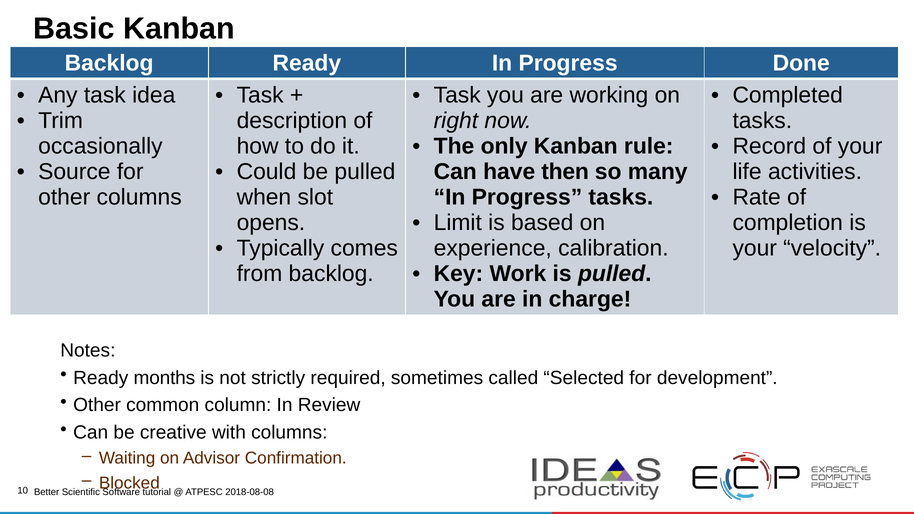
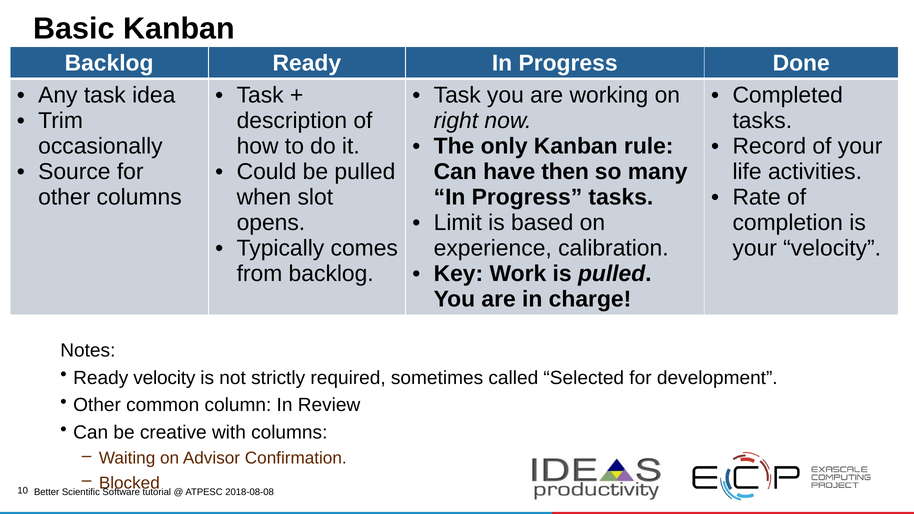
Ready months: months -> velocity (164, 378)
